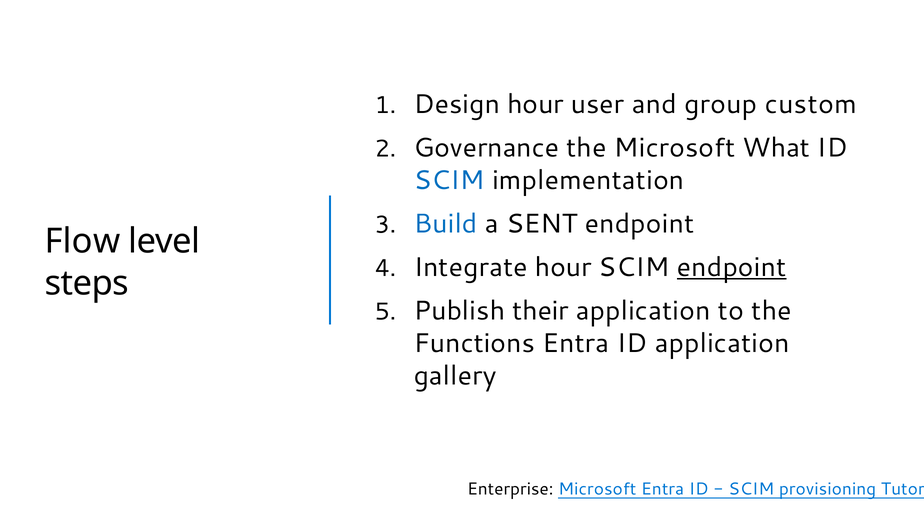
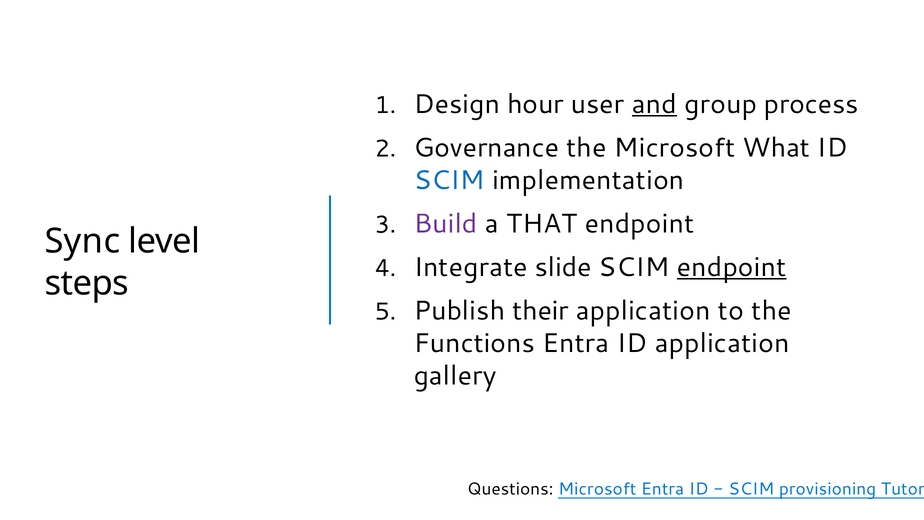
and underline: none -> present (654, 104)
custom: custom -> process (811, 104)
Build colour: blue -> purple (446, 224)
SENT: SENT -> THAT (542, 224)
Flow: Flow -> Sync (82, 241)
Integrate hour: hour -> slide (563, 267)
Enterprise: Enterprise -> Questions (510, 489)
